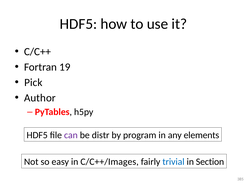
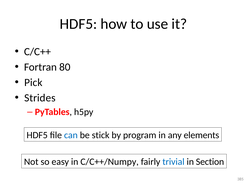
19: 19 -> 80 (65, 67)
Author: Author -> Strides (40, 98)
can colour: purple -> blue (71, 135)
distr: distr -> stick (101, 135)
C/C++/Images: C/C++/Images -> C/C++/Numpy (110, 162)
